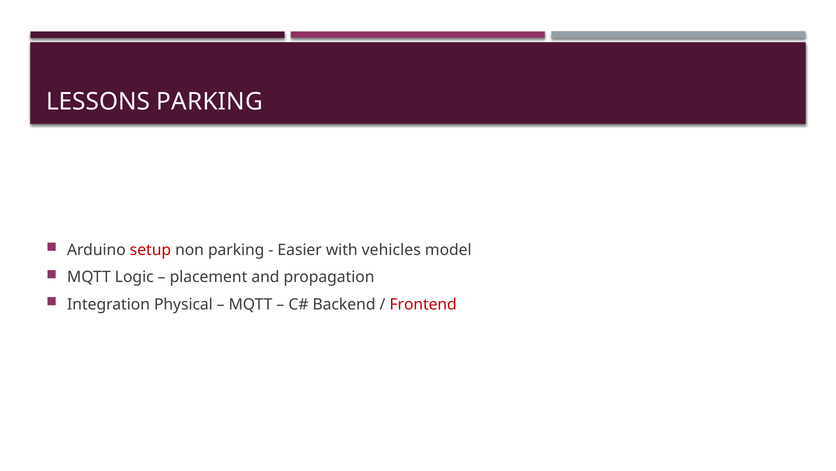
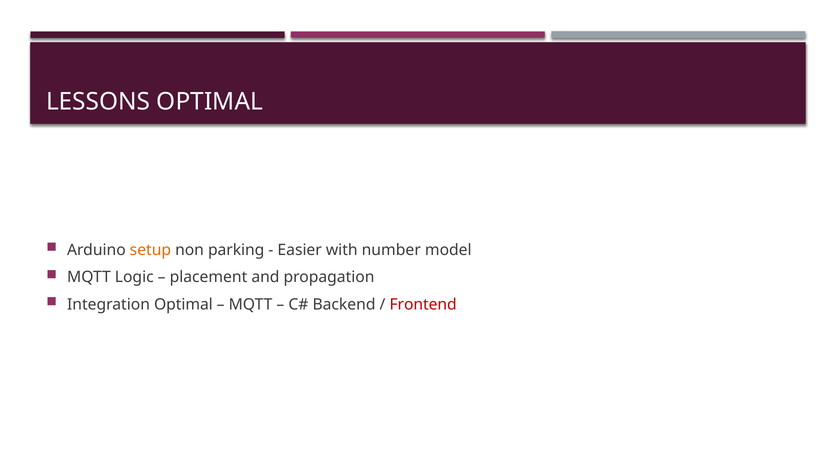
LESSONS PARKING: PARKING -> OPTIMAL (210, 102)
setup colour: red -> orange (150, 250)
vehicles: vehicles -> number (391, 250)
Integration Physical: Physical -> Optimal (183, 304)
